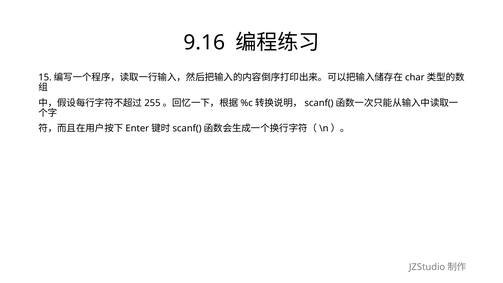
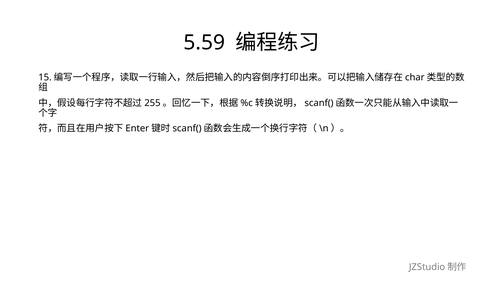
9.16: 9.16 -> 5.59 (204, 43)
